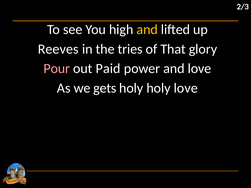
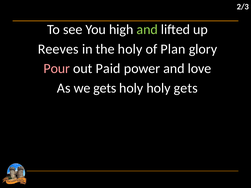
and colour: yellow -> light green (147, 30)
the tries: tries -> holy (130, 49)
That: That -> Plan (173, 49)
holy love: love -> gets (186, 88)
